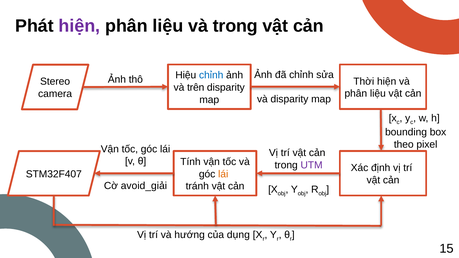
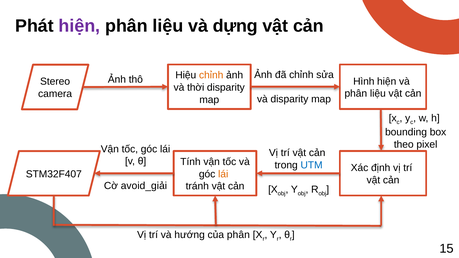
và trong: trong -> dựng (235, 26)
chỉnh colour: blue -> orange (211, 75)
Thời: Thời -> Hình (364, 81)
trên: trên -> thời (196, 88)
UTM colour: purple -> blue (312, 165)
của dụng: dụng -> phân (238, 235)
